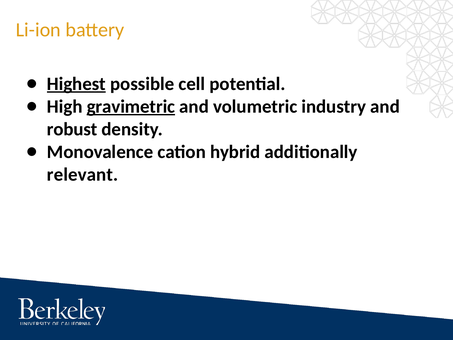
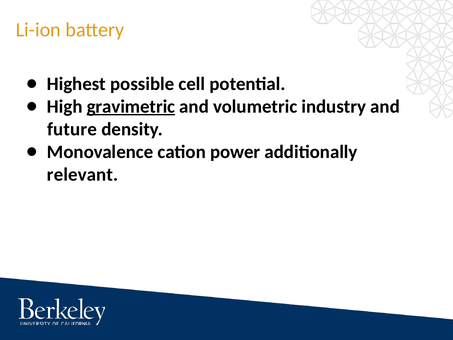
Highest underline: present -> none (76, 84)
robust: robust -> future (72, 129)
hybrid: hybrid -> power (235, 152)
